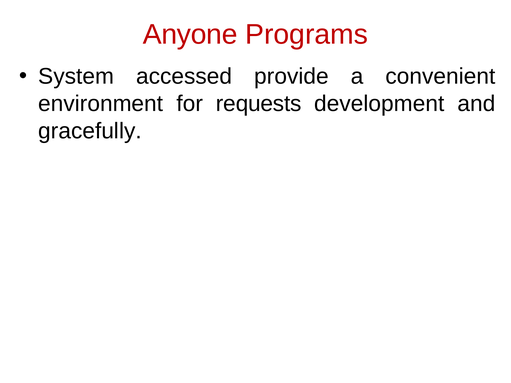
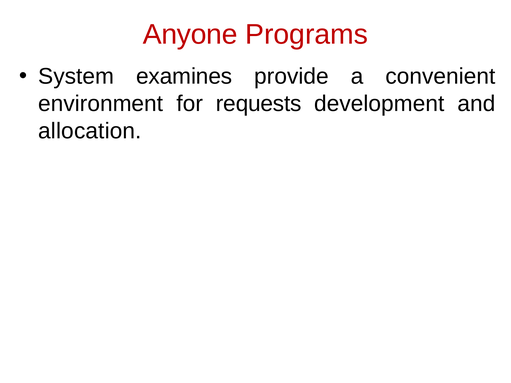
accessed: accessed -> examines (184, 77)
gracefully: gracefully -> allocation (90, 131)
